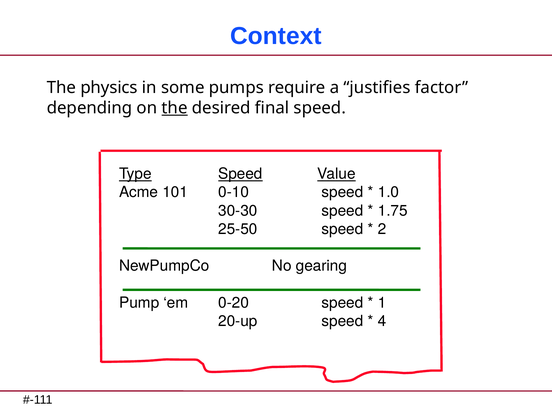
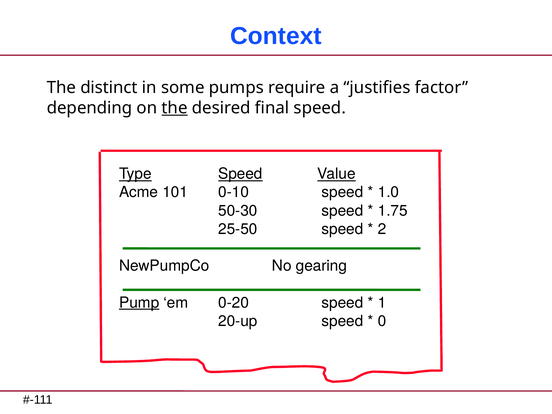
physics: physics -> distinct (109, 88)
30-30: 30-30 -> 50-30 (238, 211)
Pump underline: none -> present (139, 303)
4: 4 -> 0 (382, 321)
